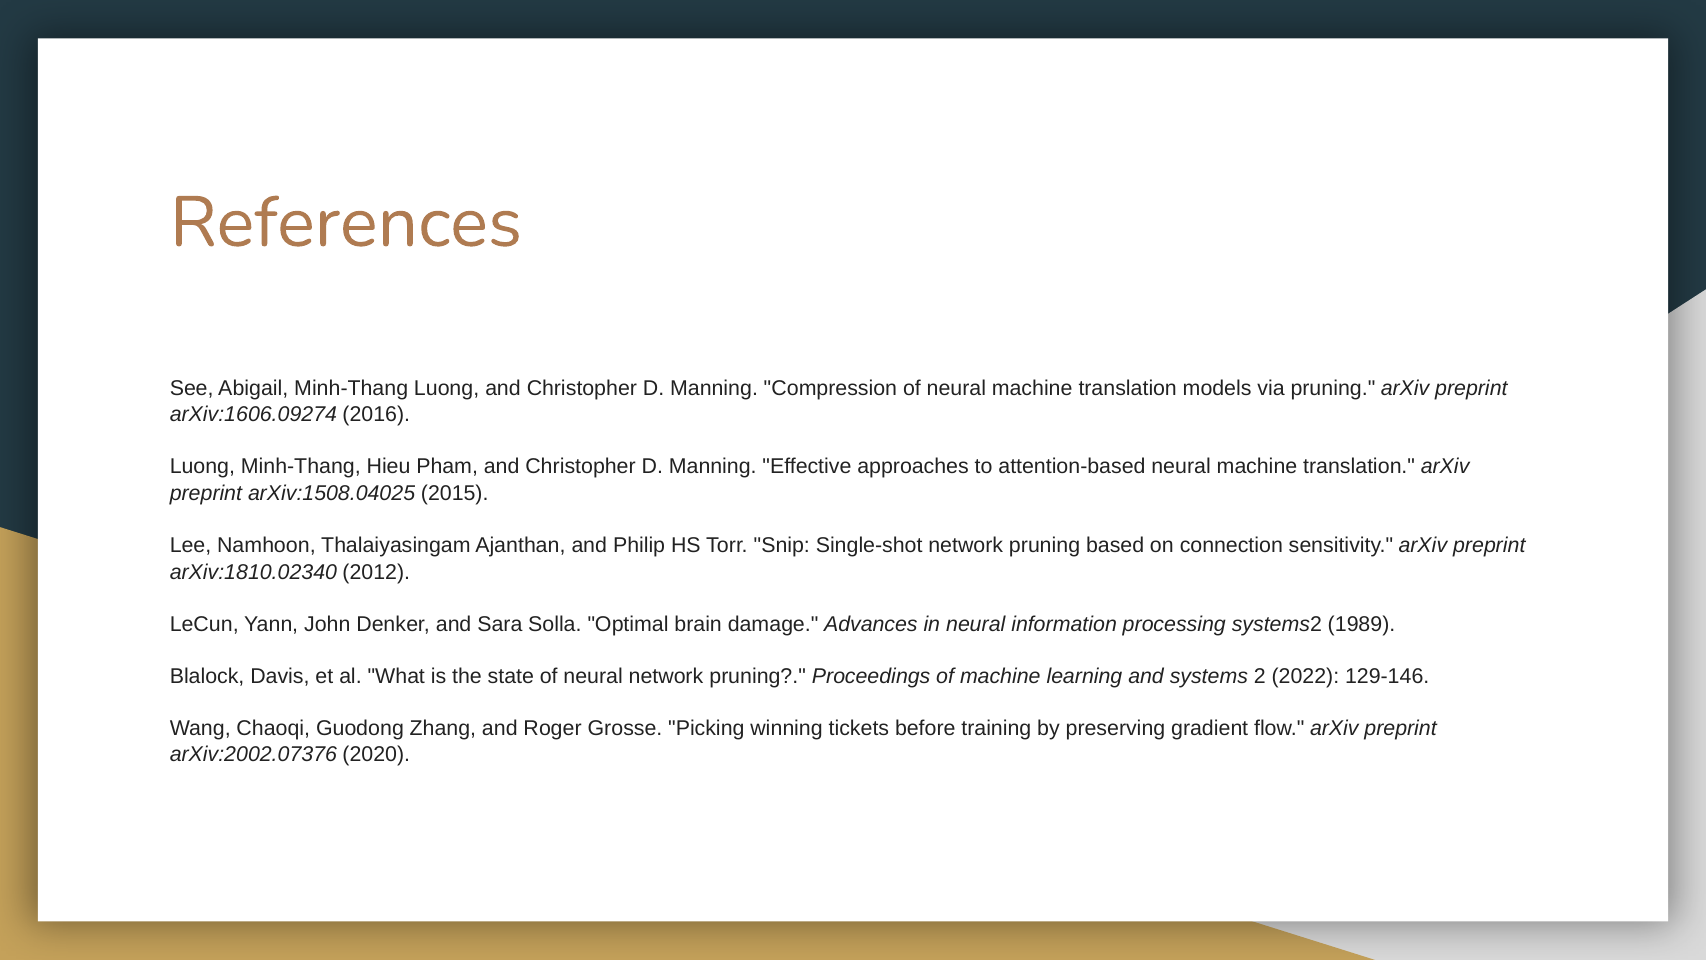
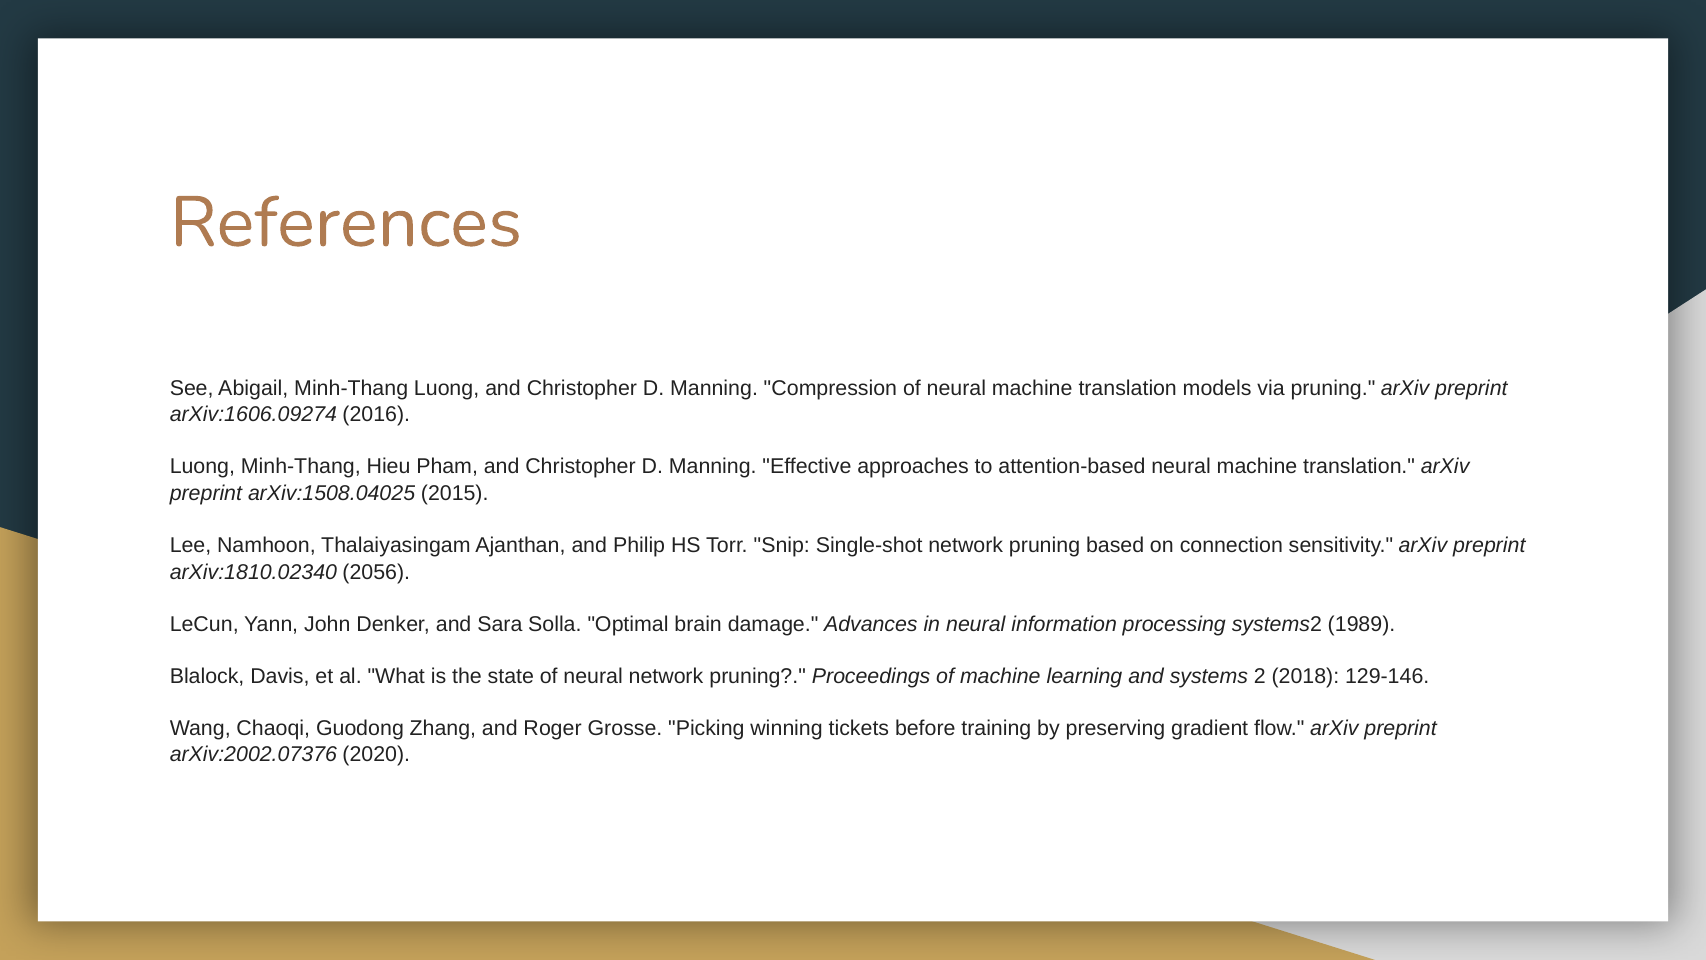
2012: 2012 -> 2056 (376, 572)
2022: 2022 -> 2018 (1305, 676)
